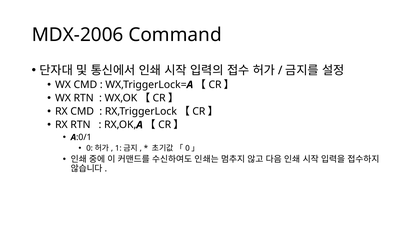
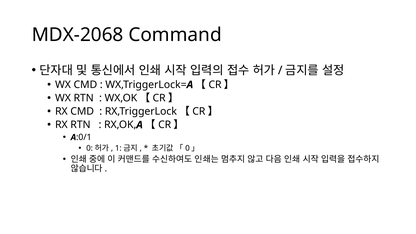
MDX-2006: MDX-2006 -> MDX-2068 (78, 35)
